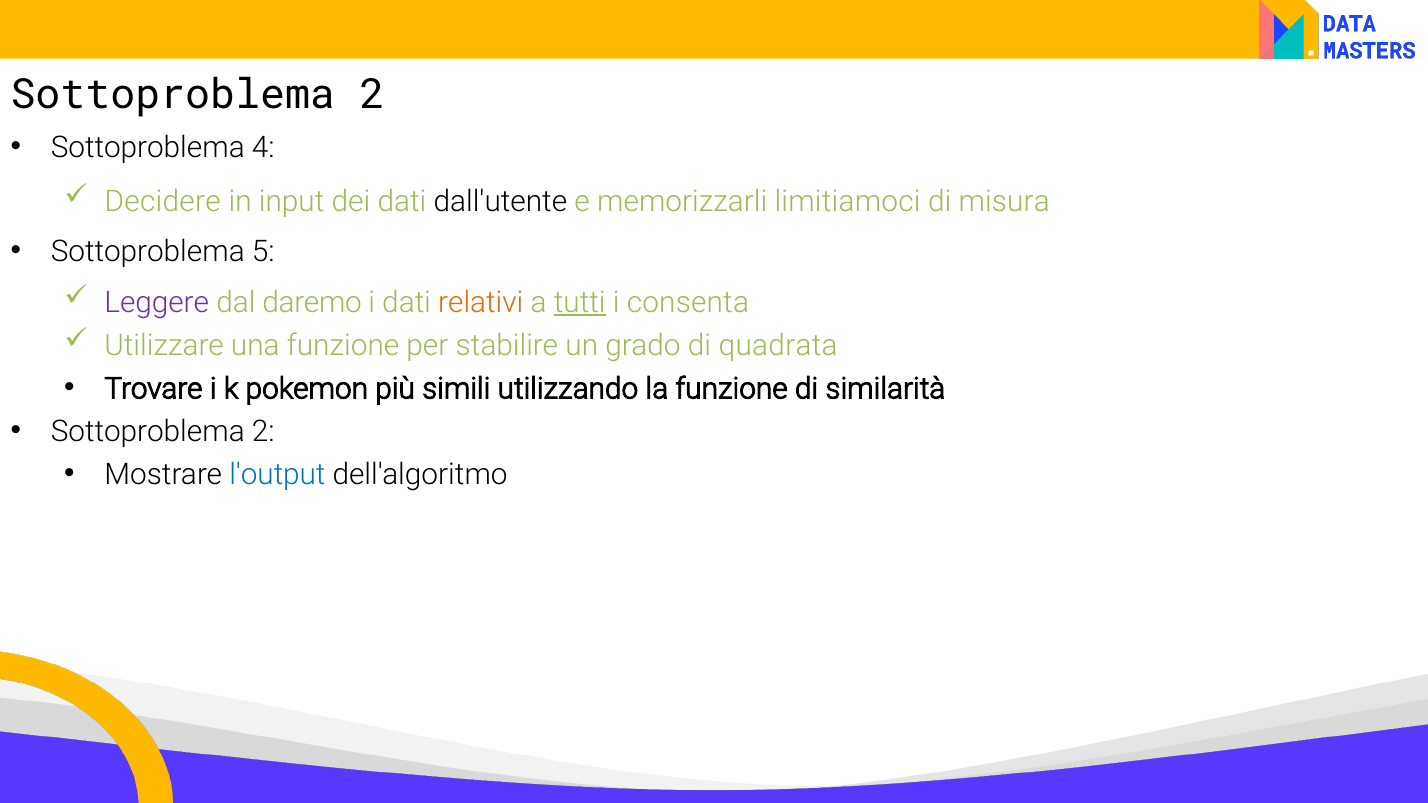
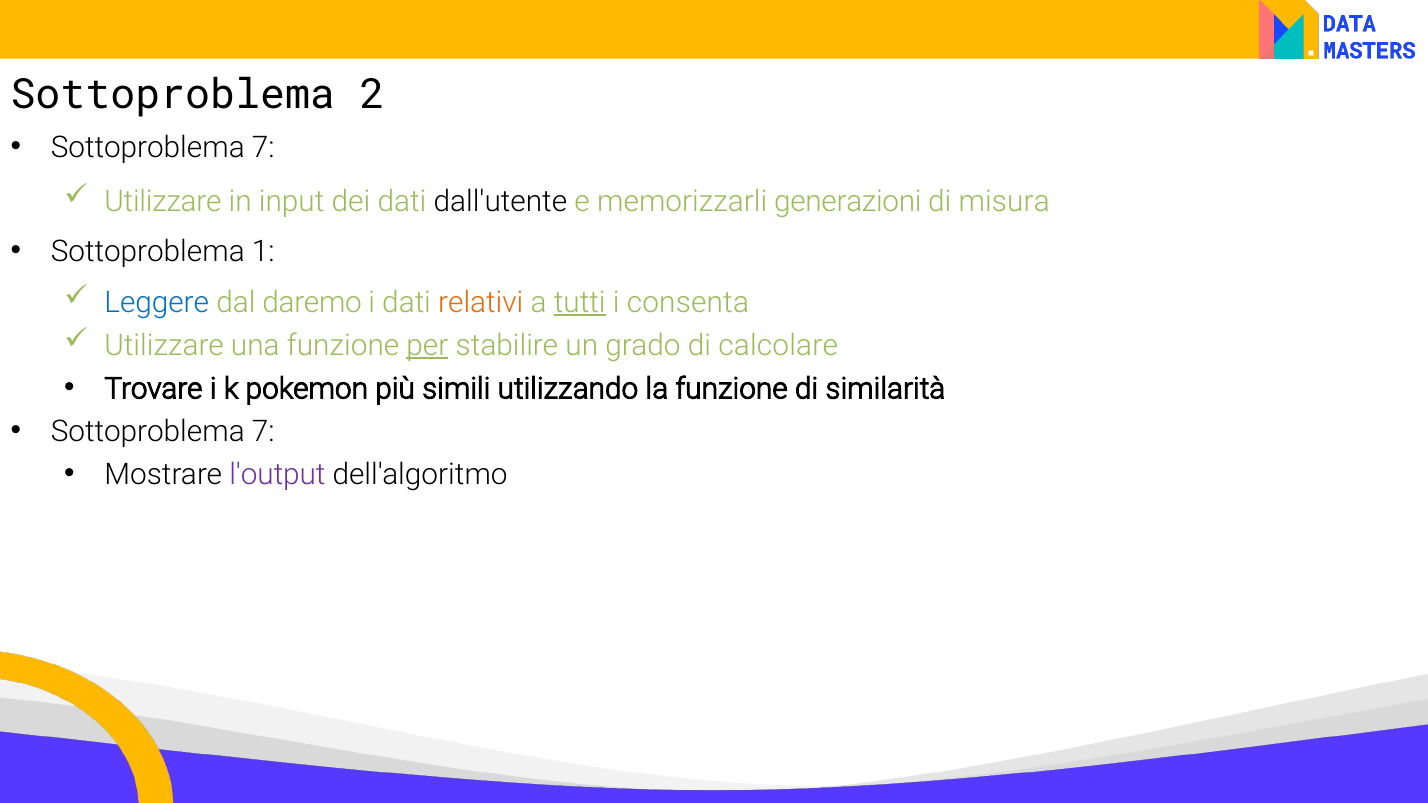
4: 4 -> 7 (263, 148)
Decidere: Decidere -> Utilizzare (163, 201)
limitiamoci: limitiamoci -> generazioni (848, 201)
5: 5 -> 1 (263, 252)
Leggere colour: purple -> blue (157, 302)
per underline: none -> present (427, 346)
quadrata: quadrata -> calcolare (778, 346)
2: 2 -> 7 (263, 432)
l'output colour: blue -> purple (277, 475)
